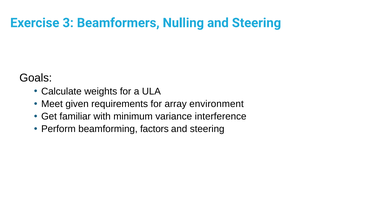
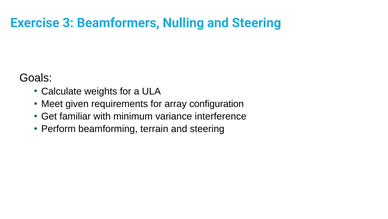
environment: environment -> configuration (217, 104)
factors: factors -> terrain (154, 129)
